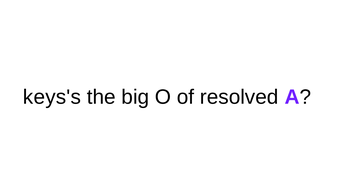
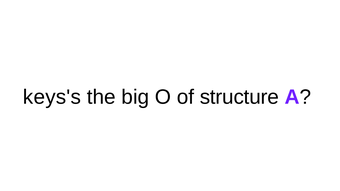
resolved: resolved -> structure (239, 97)
